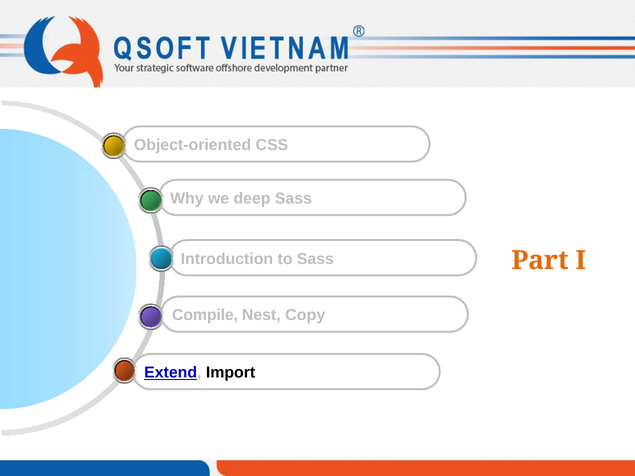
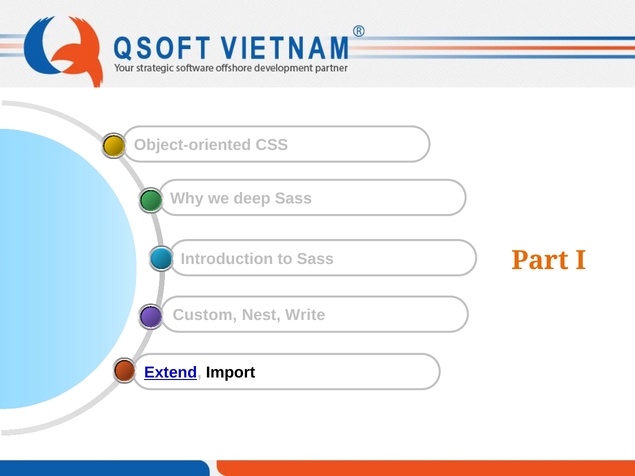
Compile: Compile -> Custom (205, 315)
Copy: Copy -> Write (305, 315)
